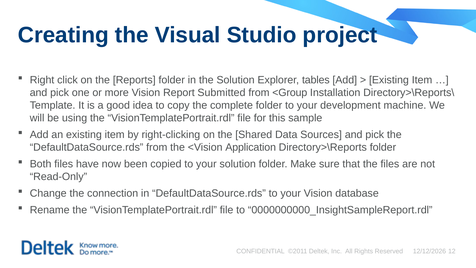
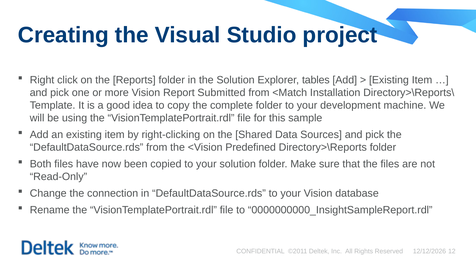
<Group: <Group -> <Match (290, 93)
Application: Application -> Predefined (251, 147)
